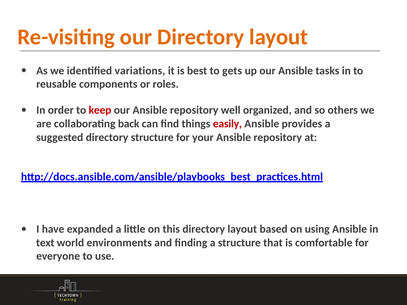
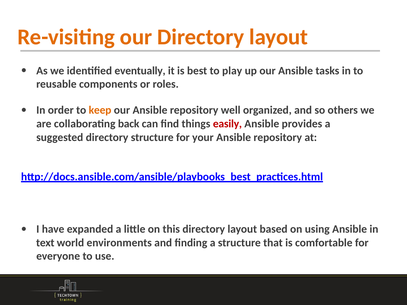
variations: variations -> eventually (140, 71)
gets: gets -> play (232, 71)
keep colour: red -> orange (100, 110)
